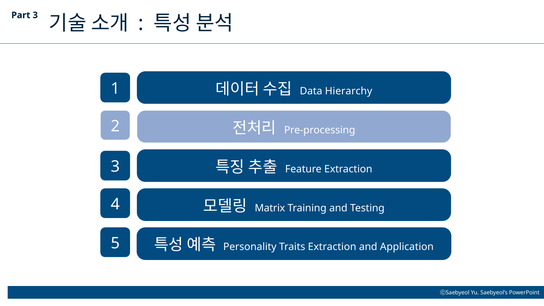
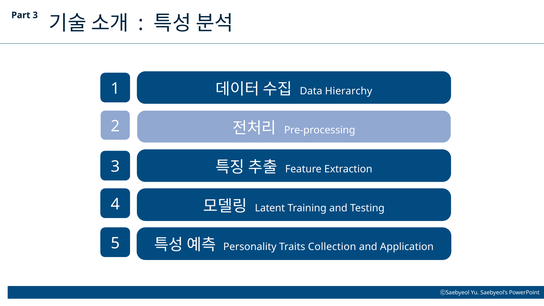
Matrix: Matrix -> Latent (270, 208)
Traits Extraction: Extraction -> Collection (332, 247)
